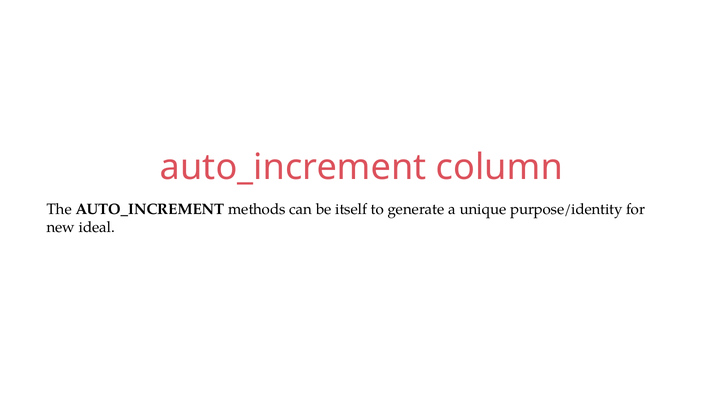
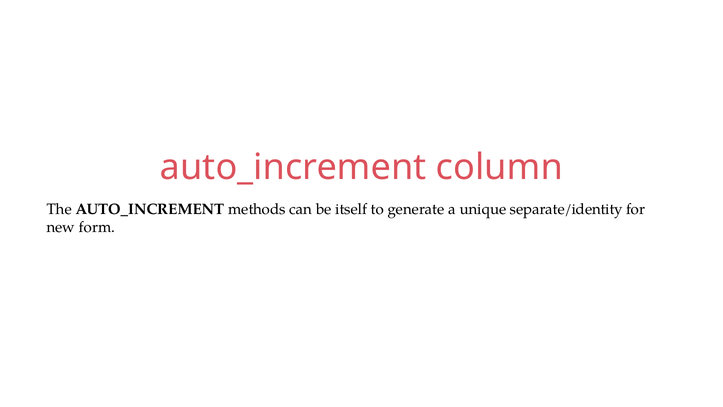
purpose/identity: purpose/identity -> separate/identity (566, 209)
ideal: ideal -> form (97, 227)
